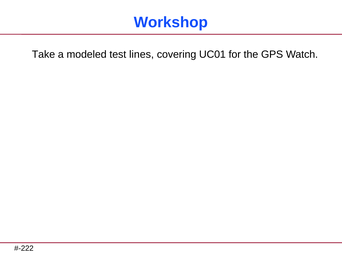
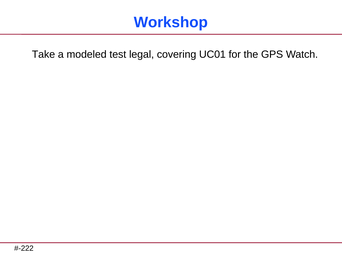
lines: lines -> legal (142, 54)
